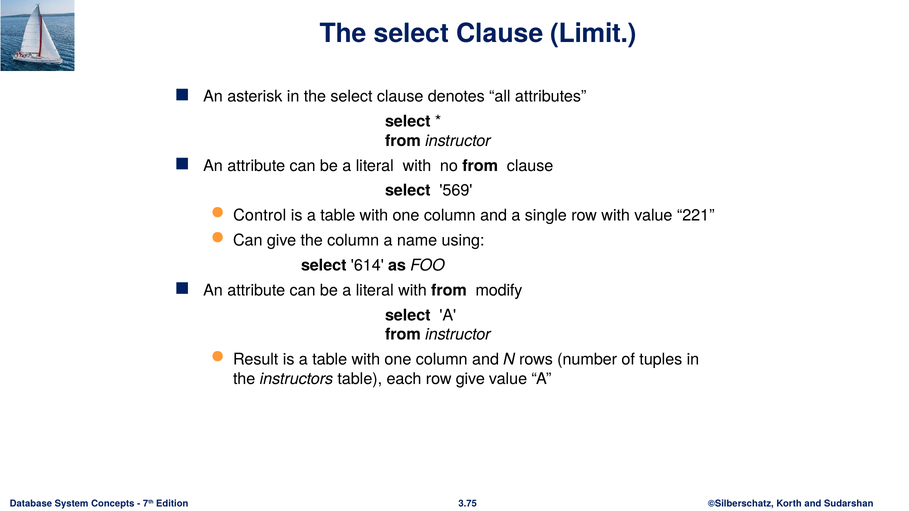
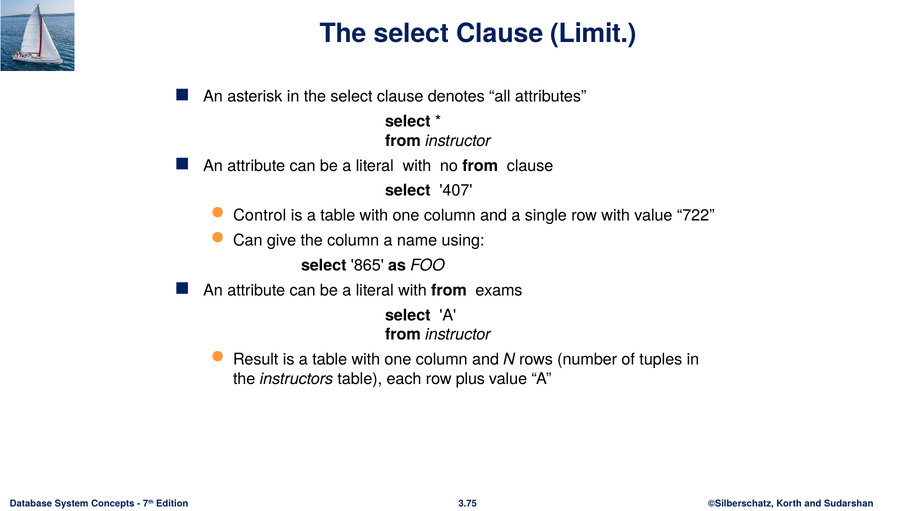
569: 569 -> 407 (456, 191)
221: 221 -> 722 (696, 216)
614: 614 -> 865 (367, 266)
modify: modify -> exams (499, 291)
row give: give -> plus (470, 379)
